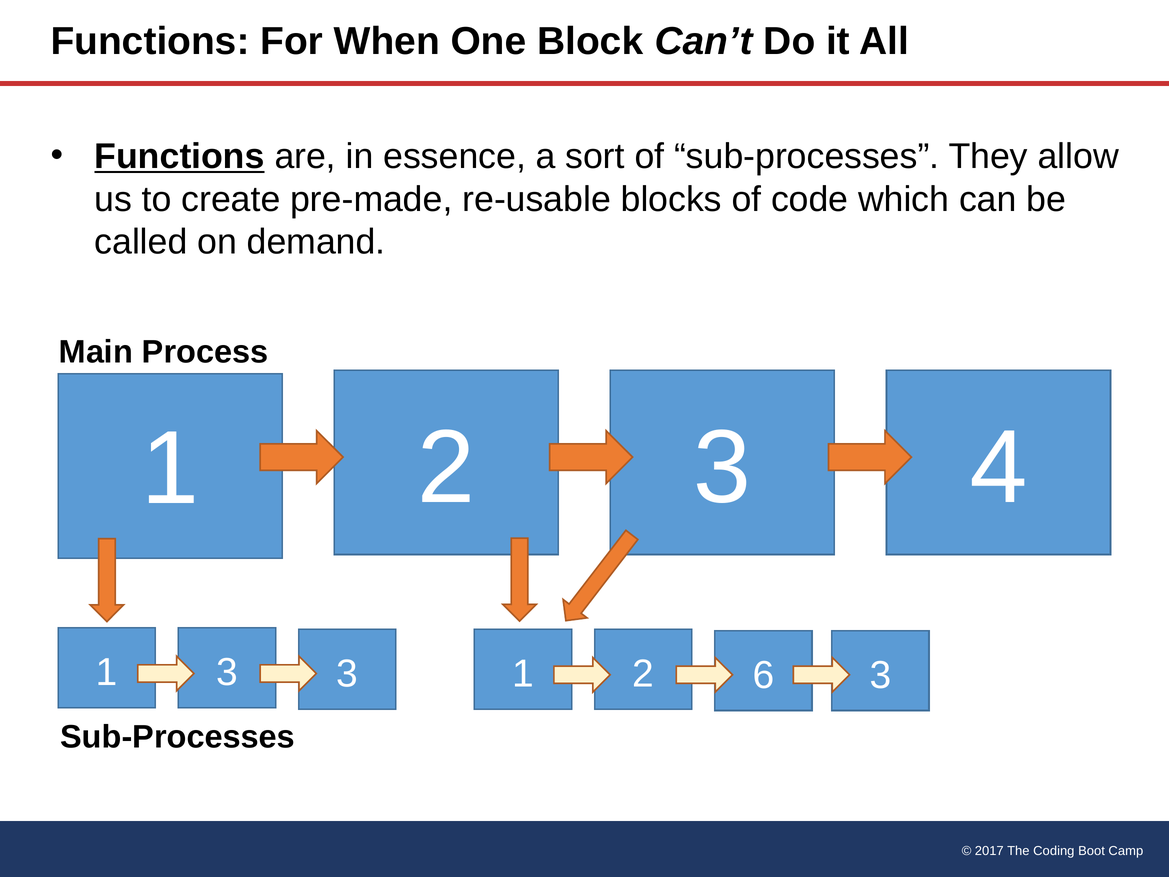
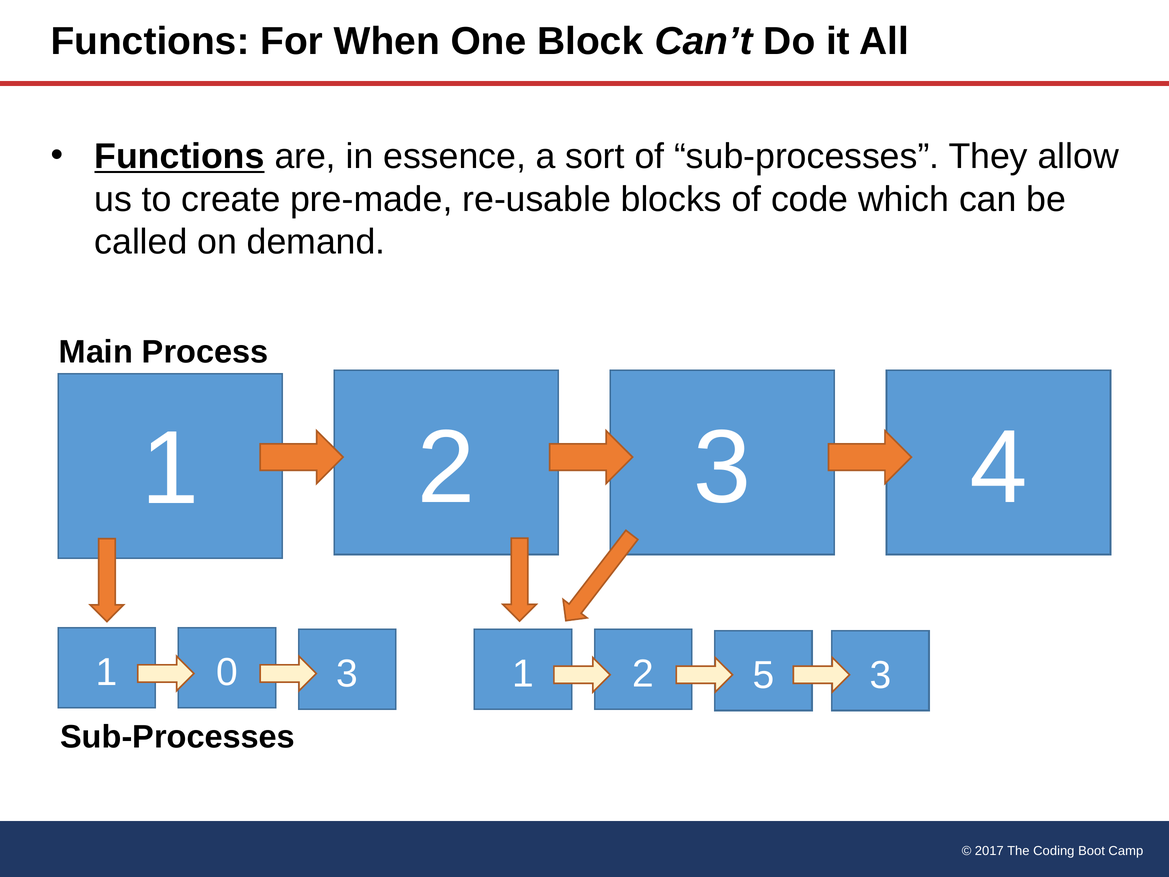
1 3: 3 -> 0 (227, 672)
6: 6 -> 5 (763, 675)
